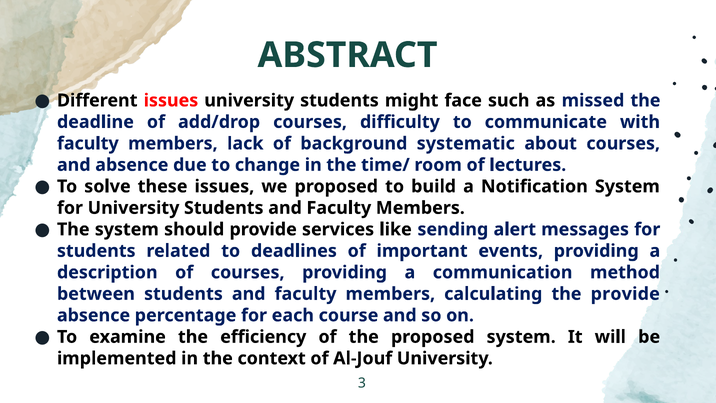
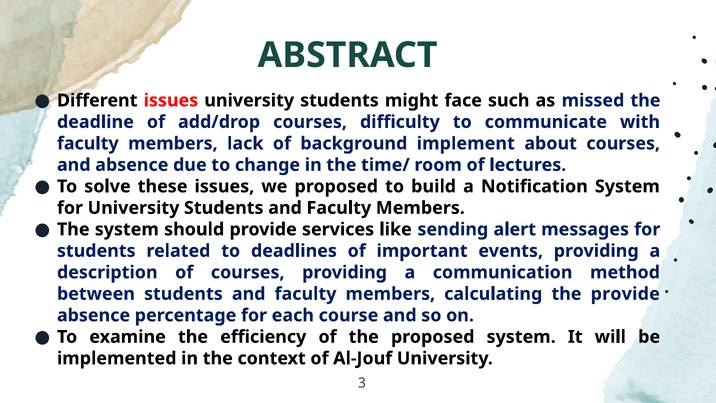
systematic: systematic -> implement (466, 143)
